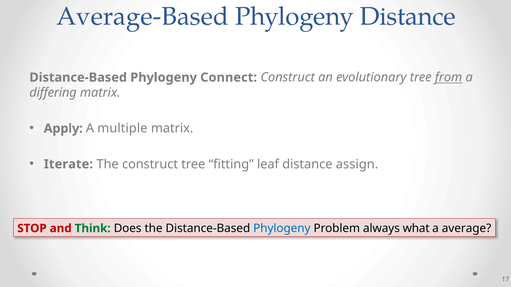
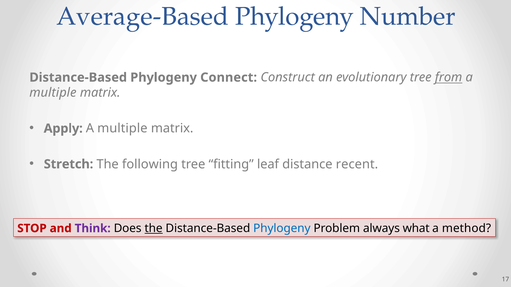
Phylogeny Distance: Distance -> Number (408, 16)
differing: differing -> multiple (53, 93)
Iterate: Iterate -> Stretch (69, 164)
The construct: construct -> following (150, 164)
assign: assign -> recent (357, 164)
Think colour: green -> purple (93, 229)
the underline: none -> present (154, 229)
average: average -> method (466, 229)
